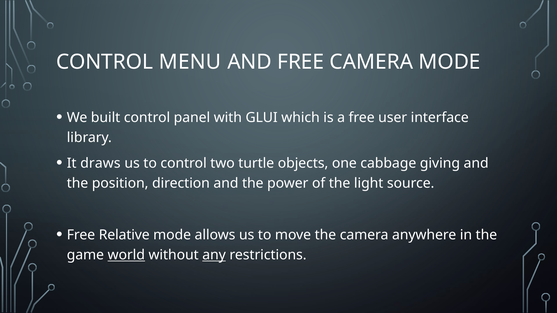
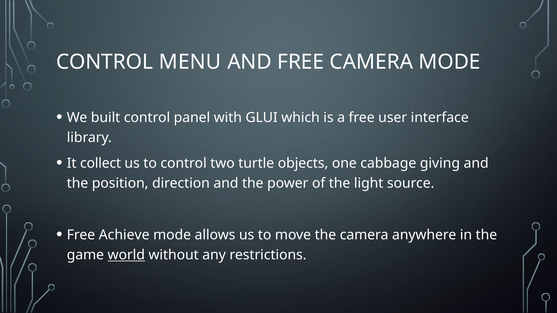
draws: draws -> collect (101, 163)
Relative: Relative -> Achieve (124, 235)
any underline: present -> none (214, 255)
